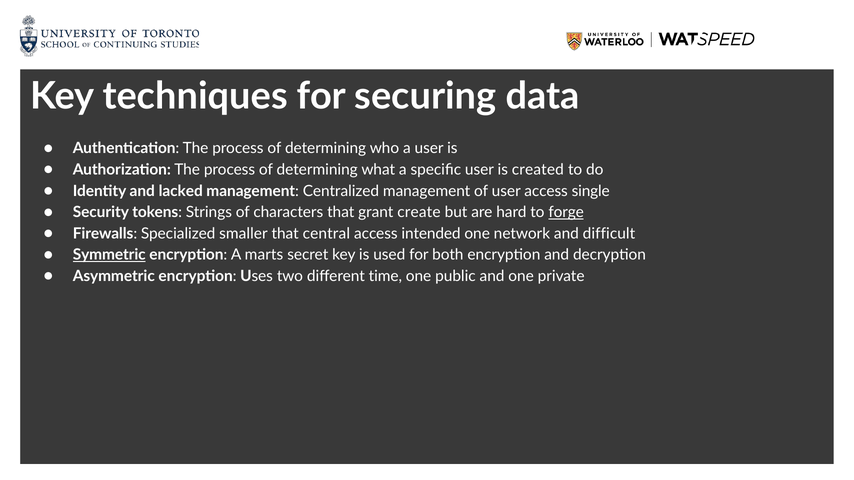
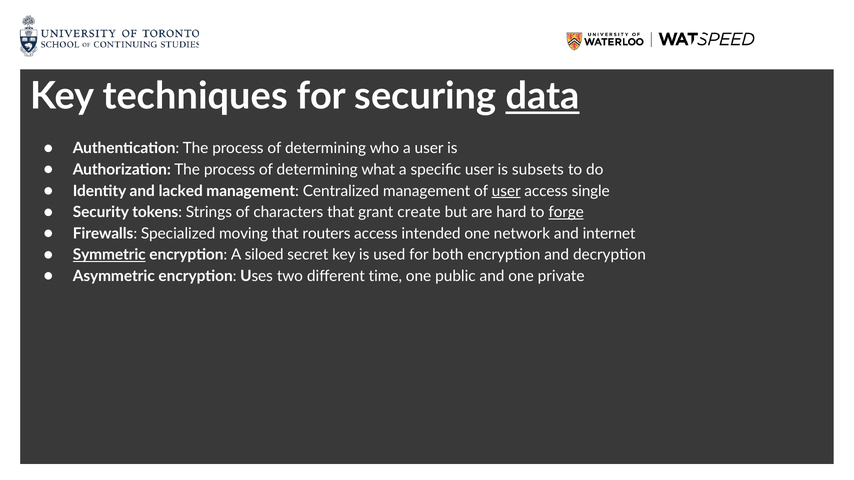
data underline: none -> present (543, 97)
created: created -> subsets (538, 170)
user underline: none -> present (506, 191)
smaller: smaller -> moving (244, 234)
central: central -> routers (326, 234)
difficult: difficult -> internet (609, 234)
marts: marts -> siloed (264, 255)
